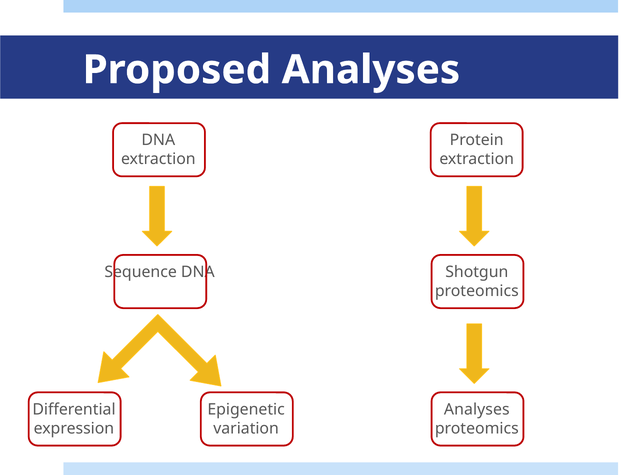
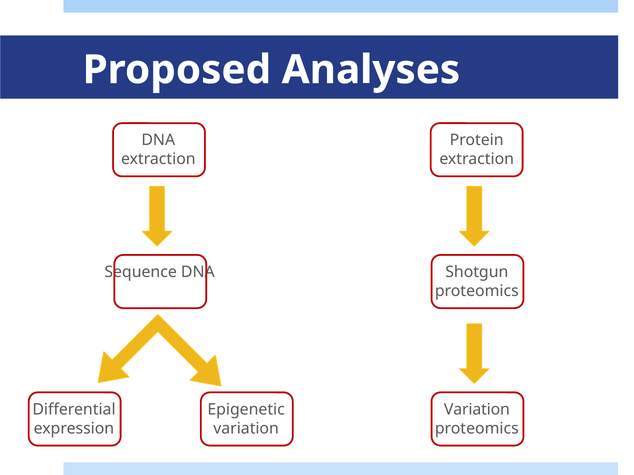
Analyses: Analyses -> Variation (477, 410)
